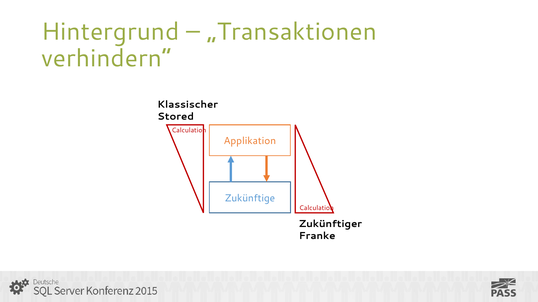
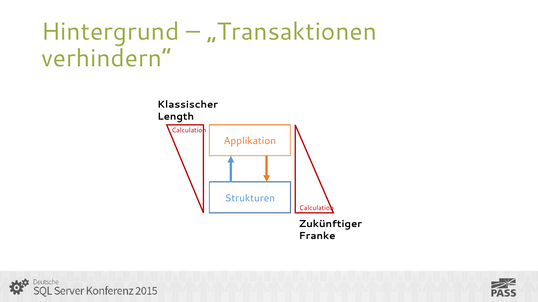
Stored: Stored -> Length (176, 117)
Zukünftige: Zukünftige -> Strukturen (250, 198)
